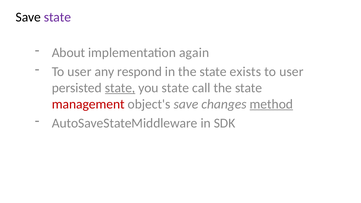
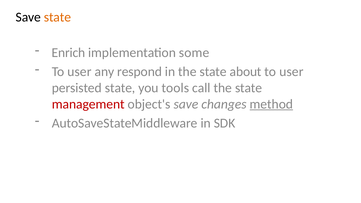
state colour: purple -> orange (57, 17)
About: About -> Enrich (68, 53)
again: again -> some (194, 53)
exists: exists -> about (246, 72)
state underline: present -> none (120, 88)
you state: state -> tools (175, 88)
